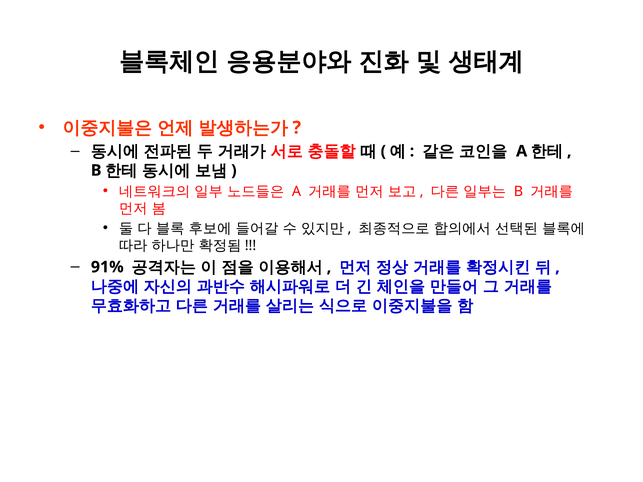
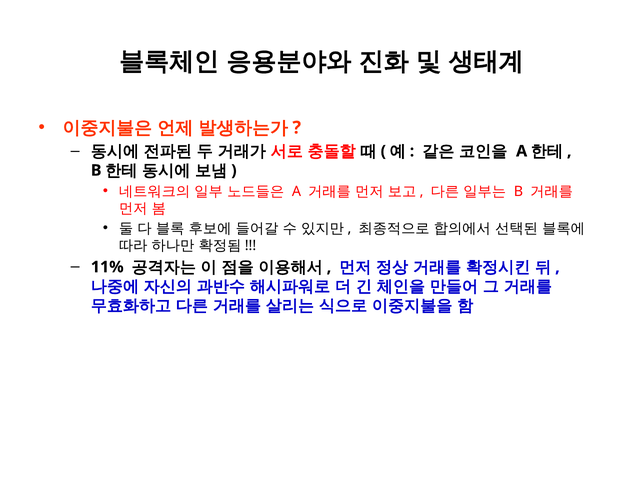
91%: 91% -> 11% (107, 267)
